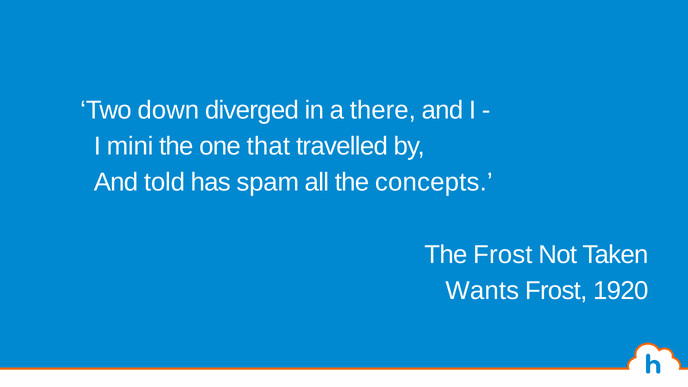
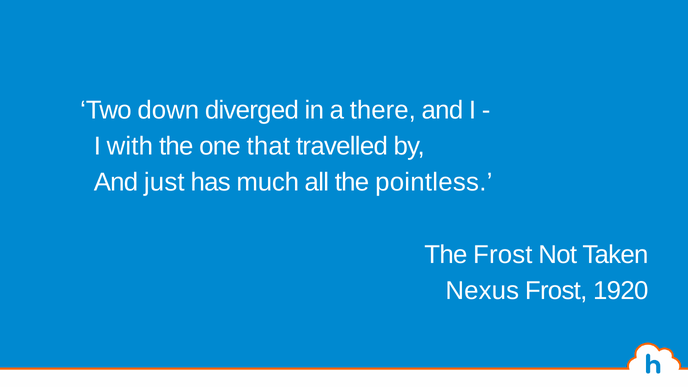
mini: mini -> with (130, 146)
told: told -> just (164, 182)
spam: spam -> much (268, 182)
concepts: concepts -> pointless (434, 182)
Wants: Wants -> Nexus (482, 291)
